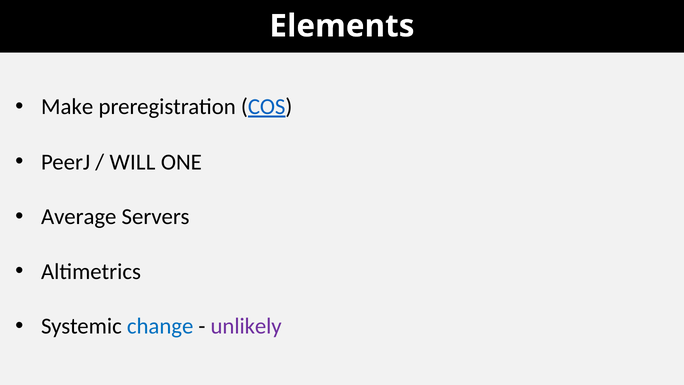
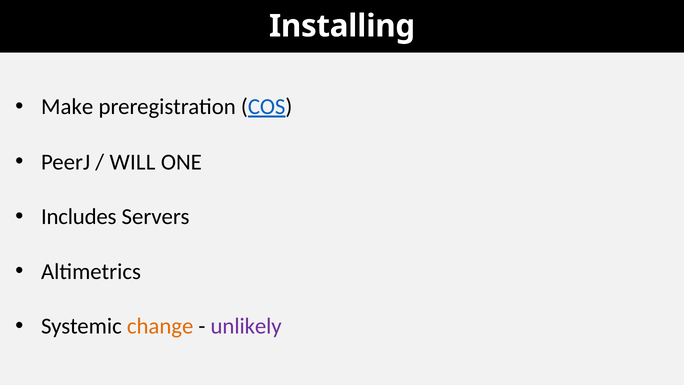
Elements: Elements -> Installing (342, 26)
Average: Average -> Includes (79, 217)
change colour: blue -> orange (160, 326)
